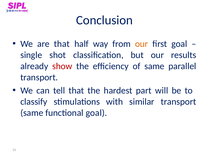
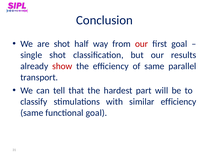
are that: that -> shot (62, 44)
our colour: orange -> red (142, 44)
similar transport: transport -> efficiency (179, 101)
